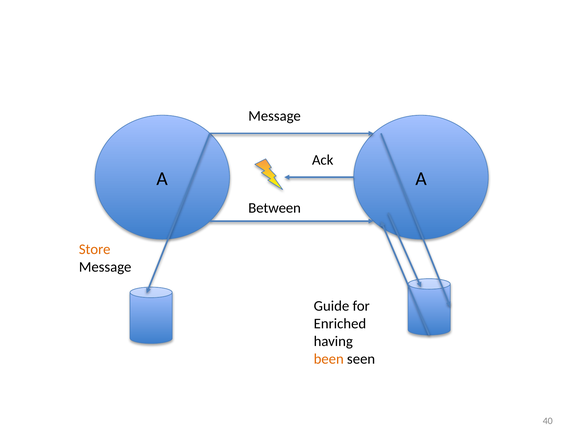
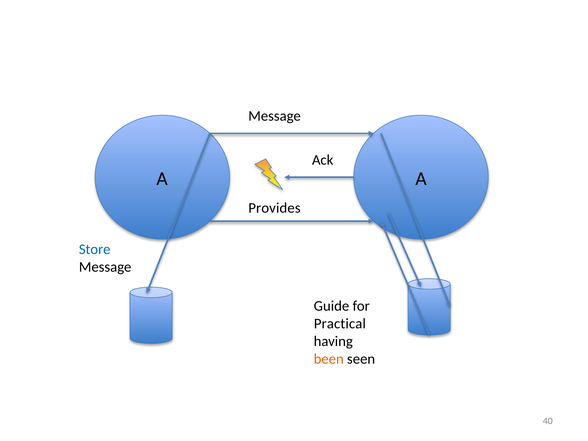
Between: Between -> Provides (274, 208)
Store colour: orange -> blue (95, 249)
Enriched: Enriched -> Practical (340, 324)
